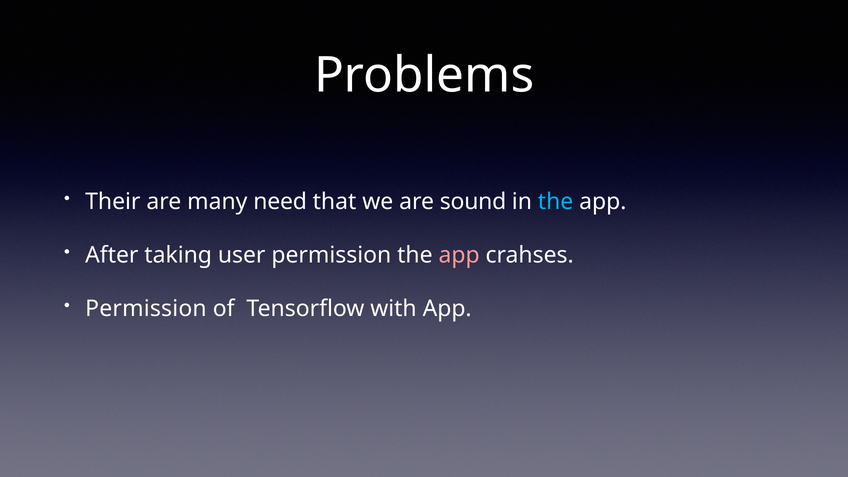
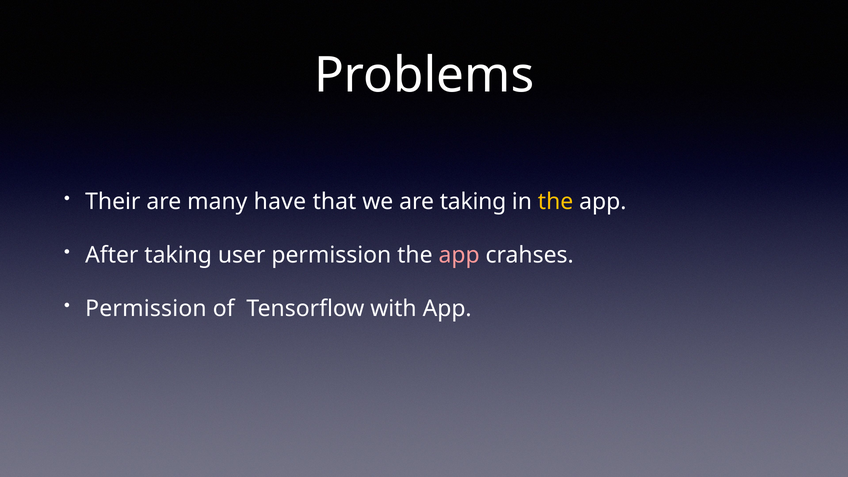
need: need -> have (280, 202)
are sound: sound -> taking (473, 202)
the colour: light blue -> yellow (556, 202)
